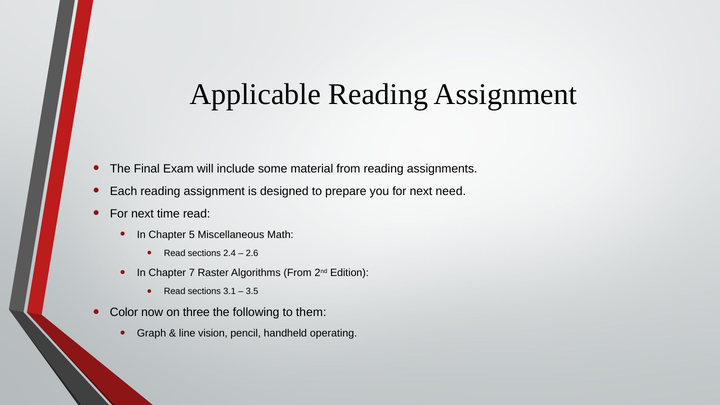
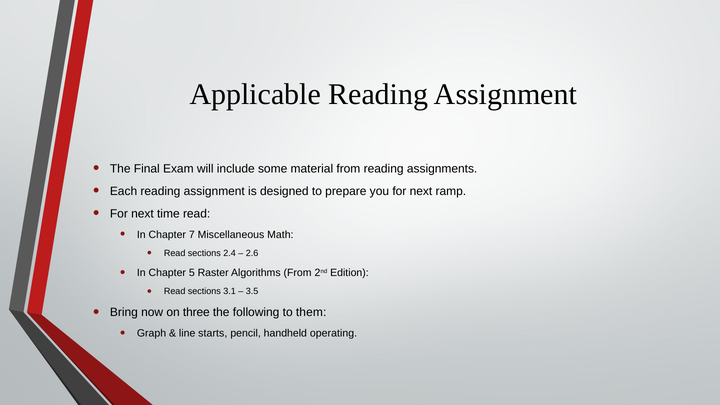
need: need -> ramp (451, 191)
5: 5 -> 7 (192, 235)
7: 7 -> 5 (192, 273)
Color: Color -> Bring (124, 312)
vision: vision -> starts (213, 333)
